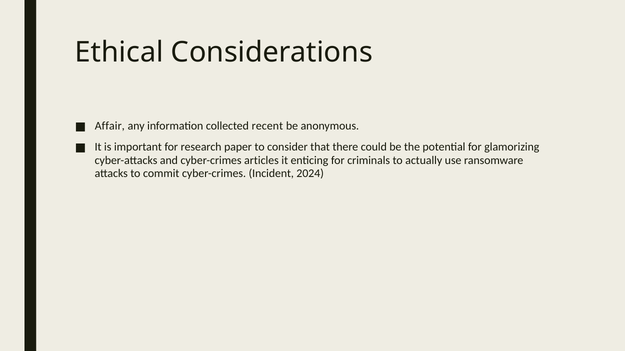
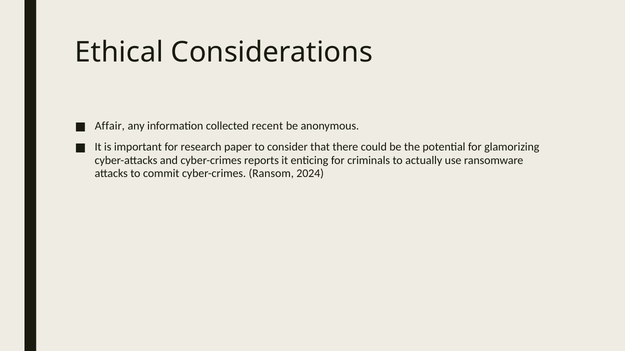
articles: articles -> reports (262, 160)
Incident: Incident -> Ransom (271, 174)
